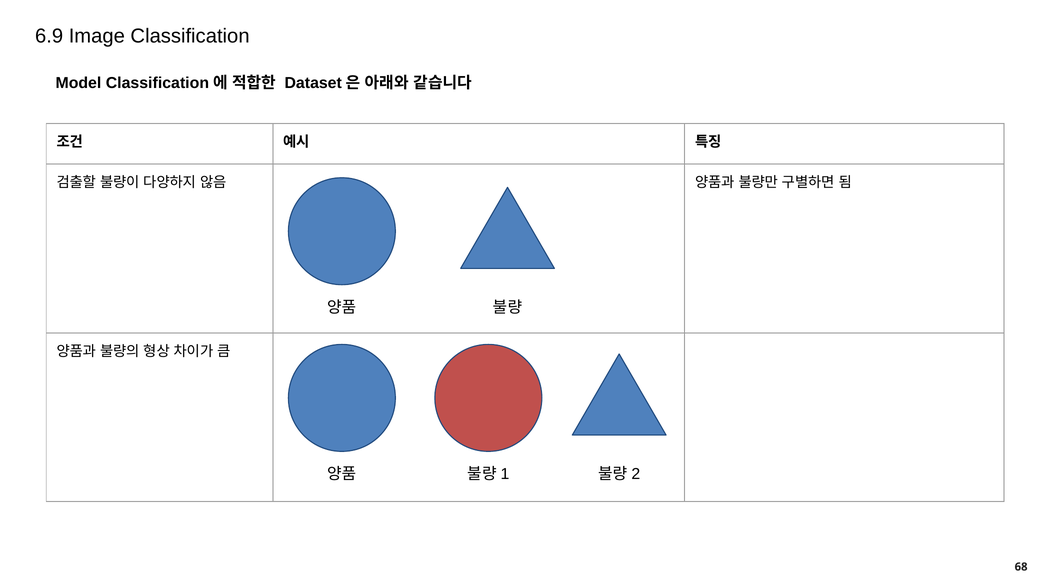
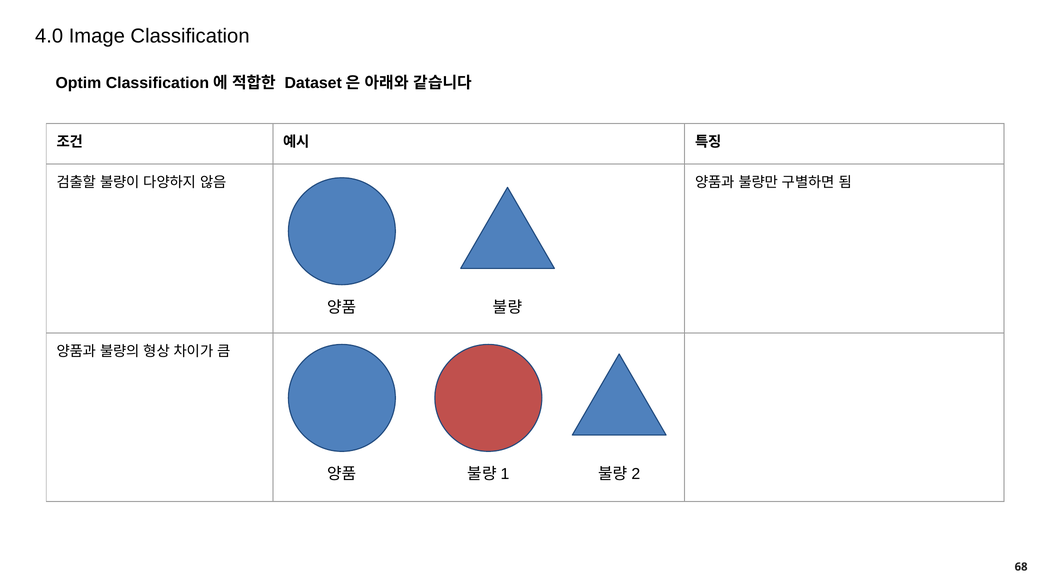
6.9: 6.9 -> 4.0 (49, 36)
Model: Model -> Optim (78, 83)
